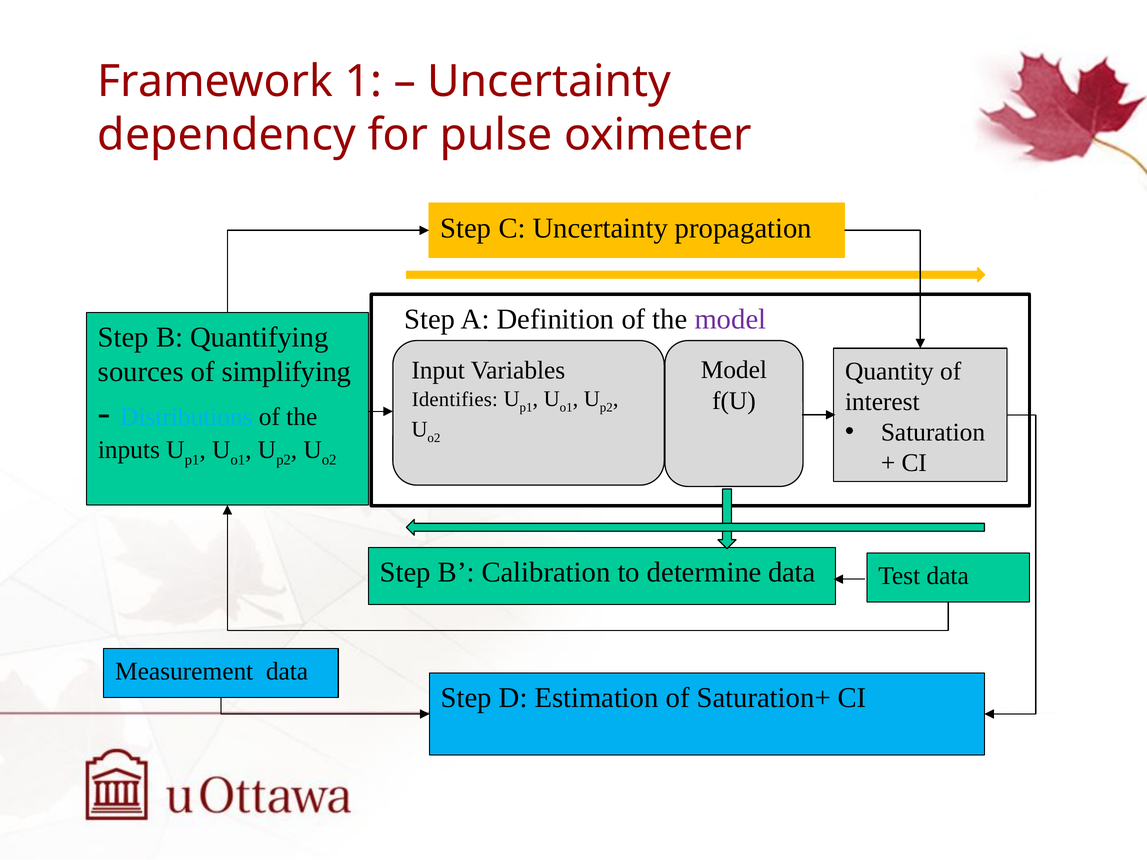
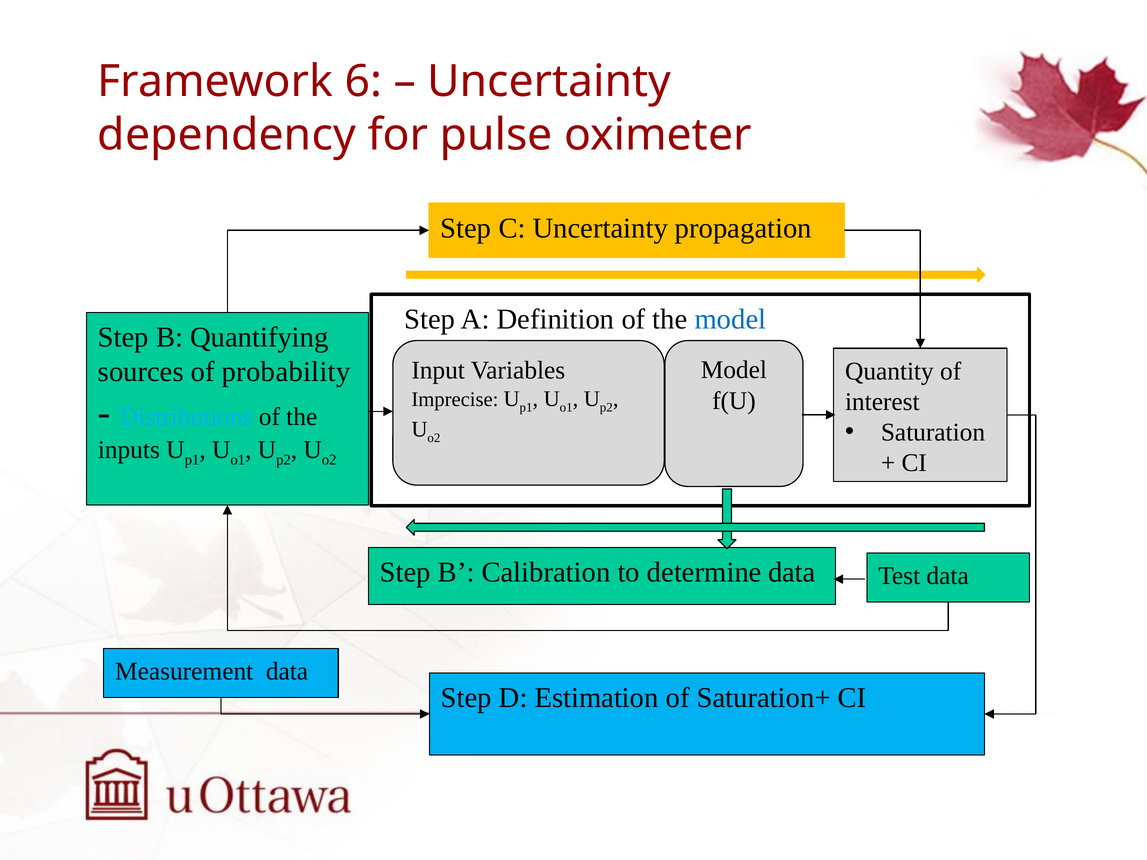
1: 1 -> 6 (363, 81)
model colour: purple -> blue (730, 319)
simplifying: simplifying -> probability (286, 372)
Identifies: Identifies -> Imprecise (455, 399)
